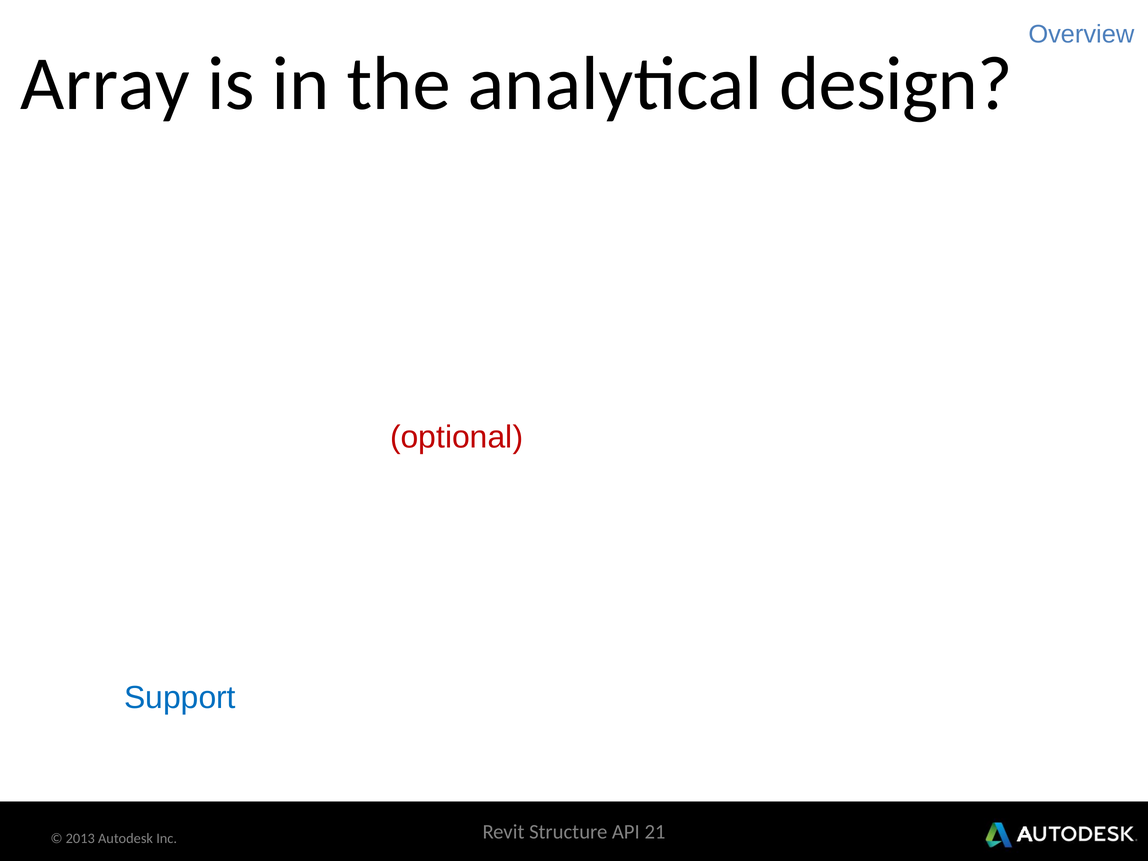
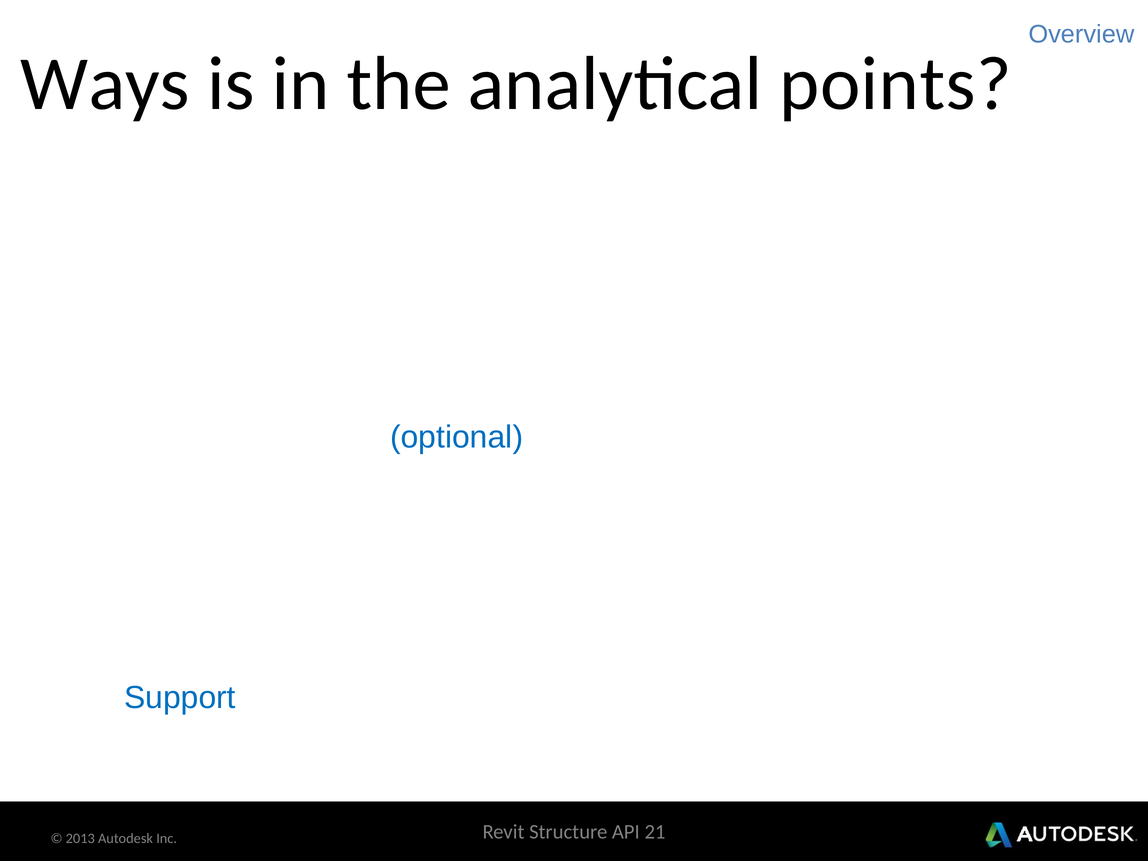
Array: Array -> Ways (105, 84)
design: design -> points (895, 84)
optional colour: red -> blue (457, 437)
